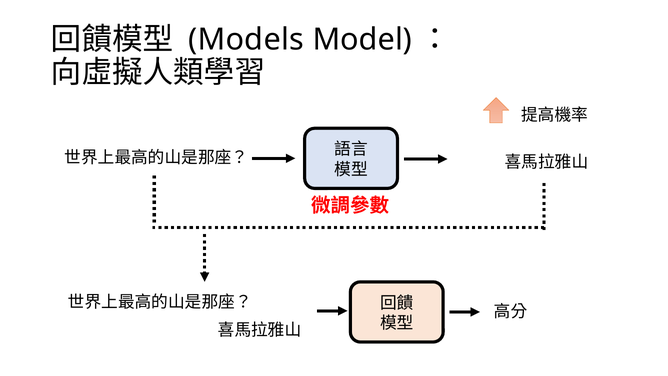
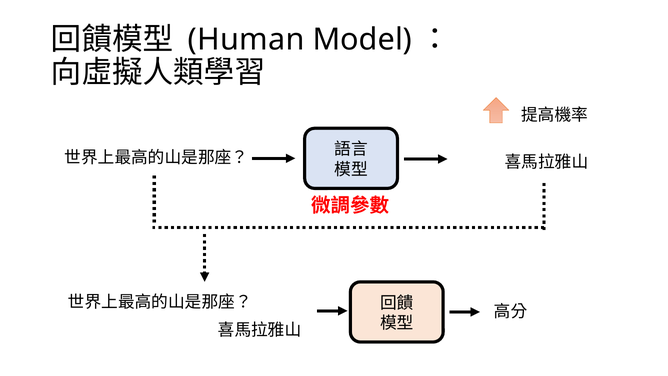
Models: Models -> Human (246, 40)
